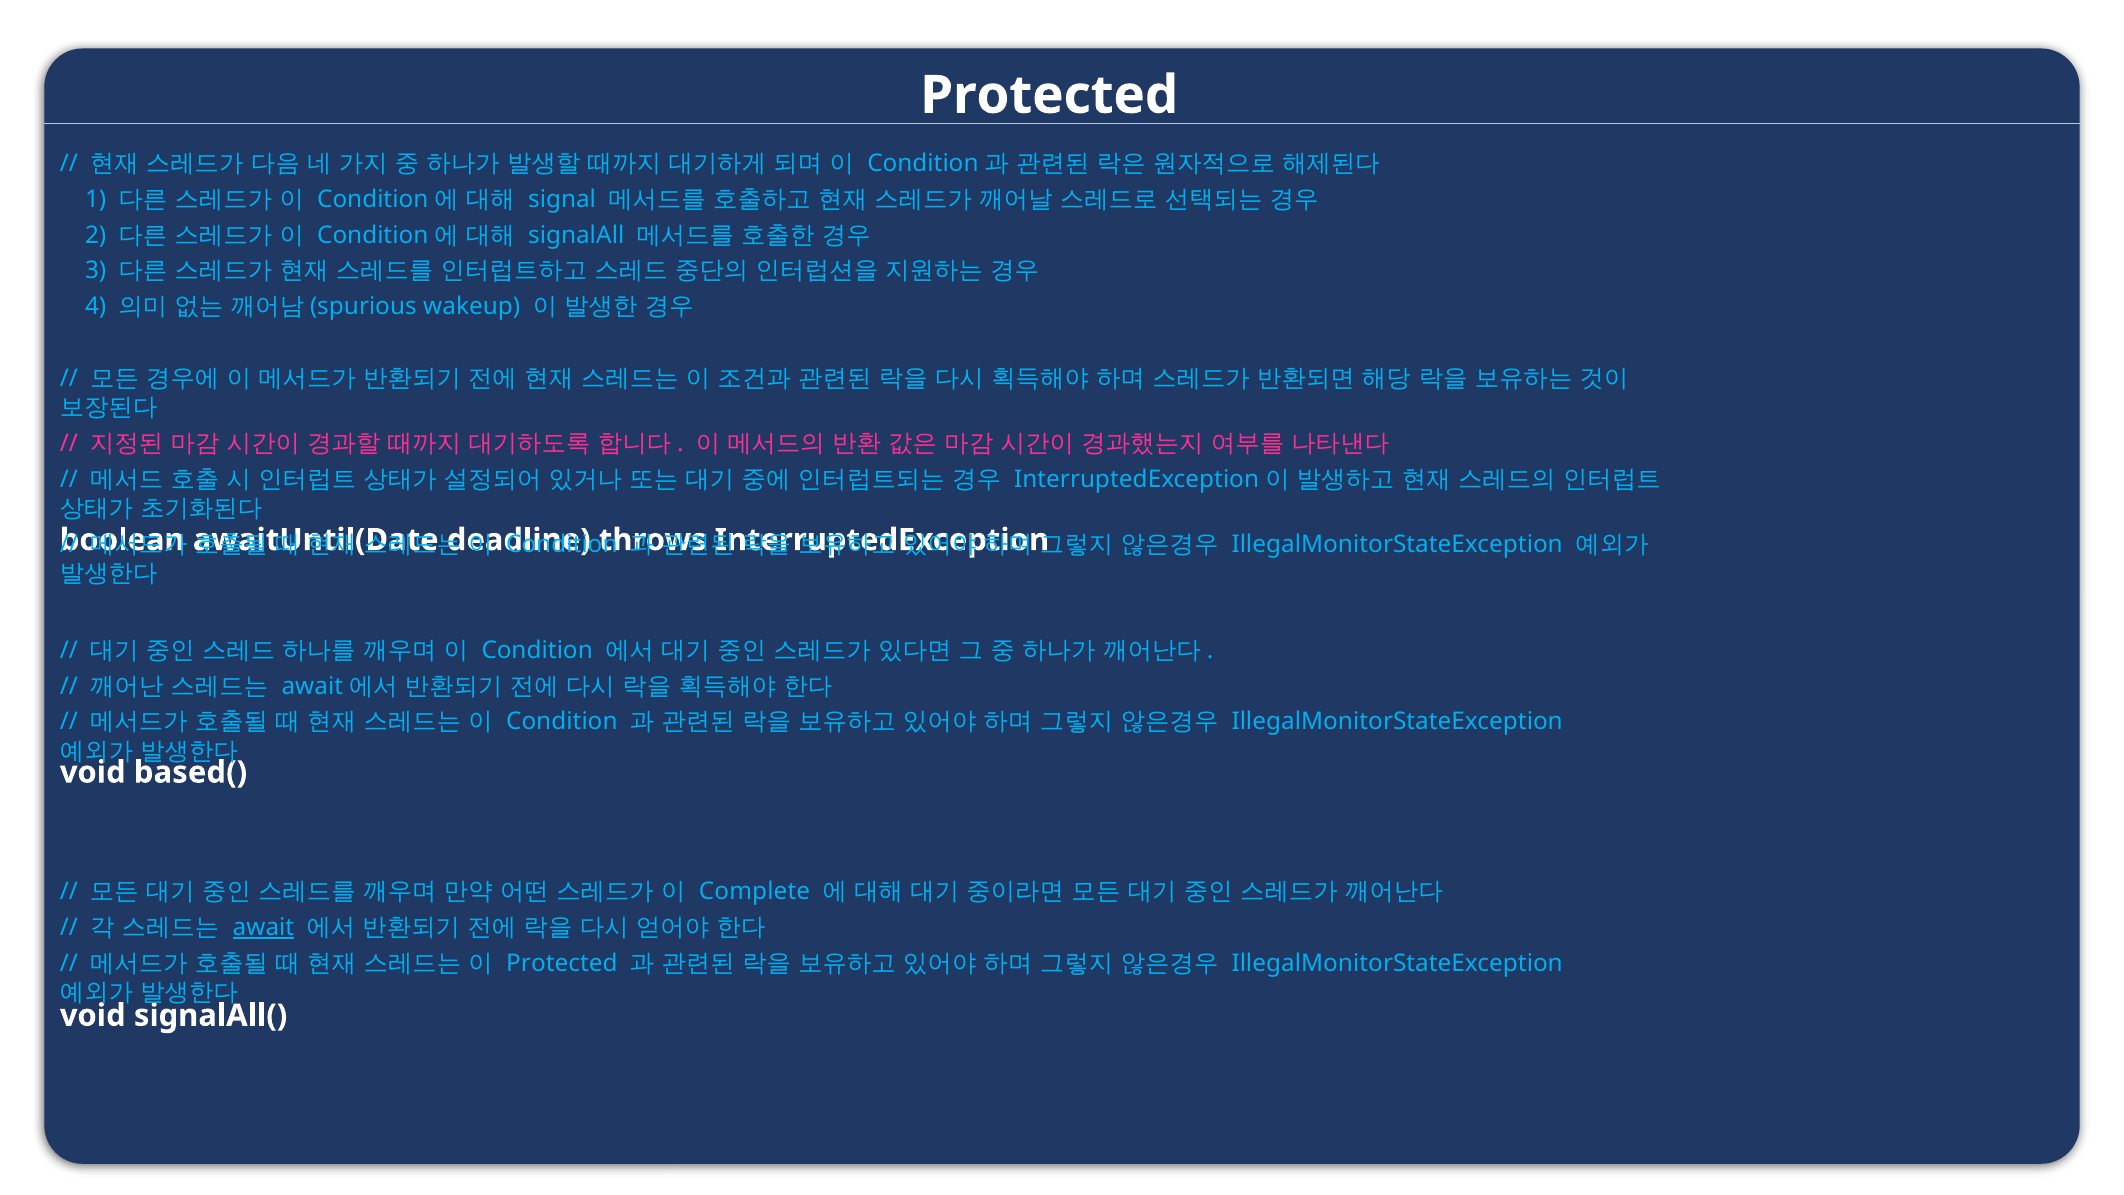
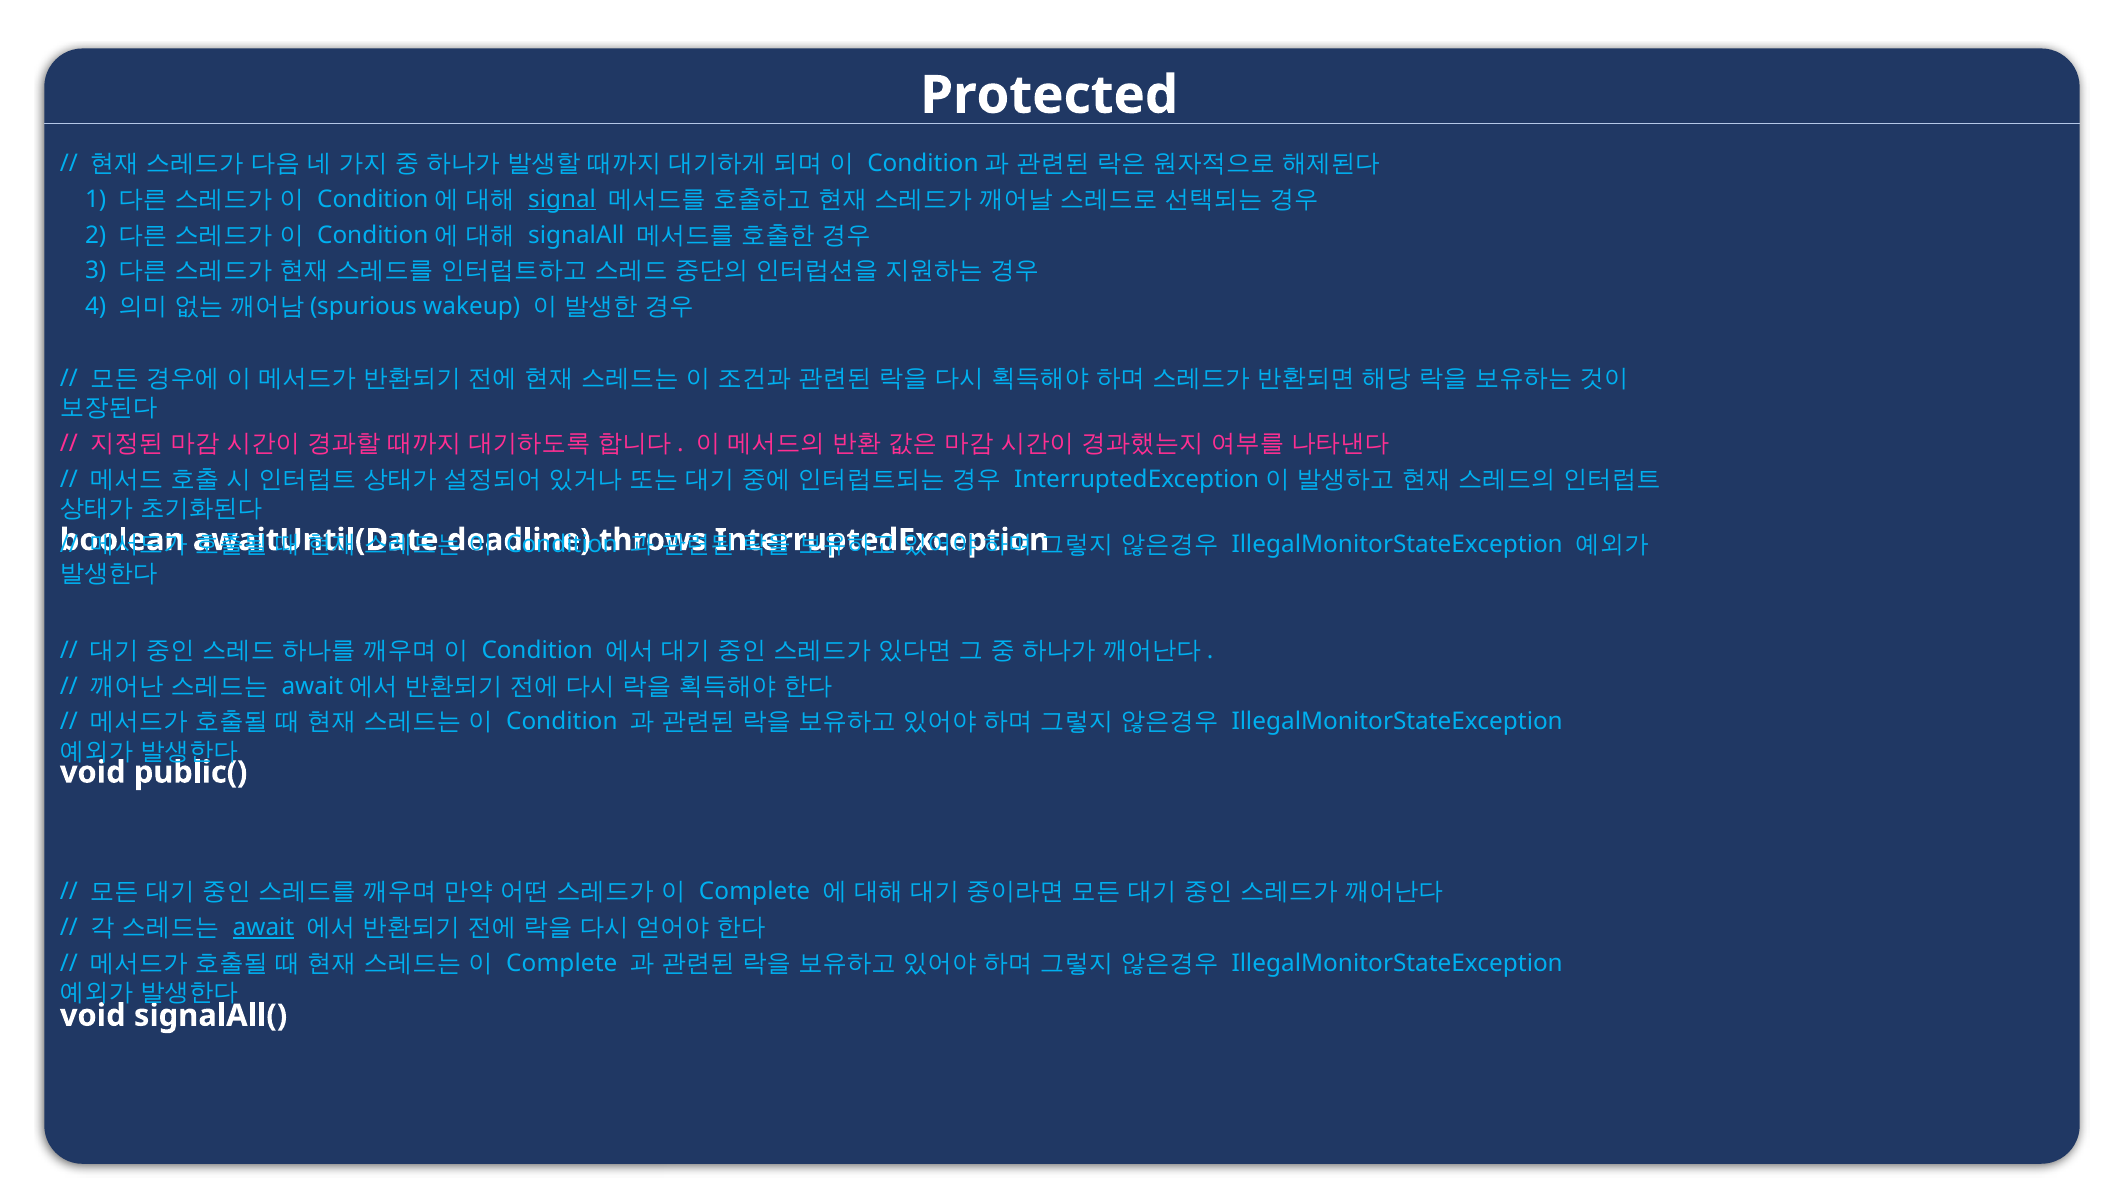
signal underline: none -> present (562, 199)
based(: based( -> public( (191, 772)
Protected: Protected -> Complete (562, 963)
